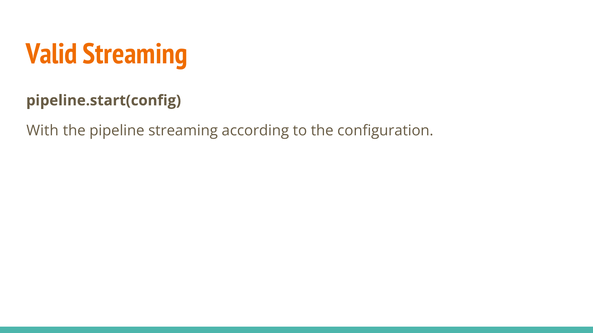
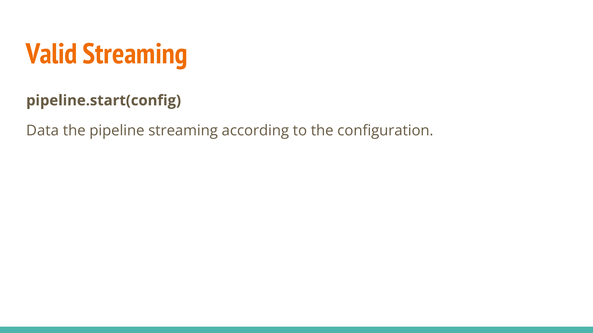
With: With -> Data (43, 131)
